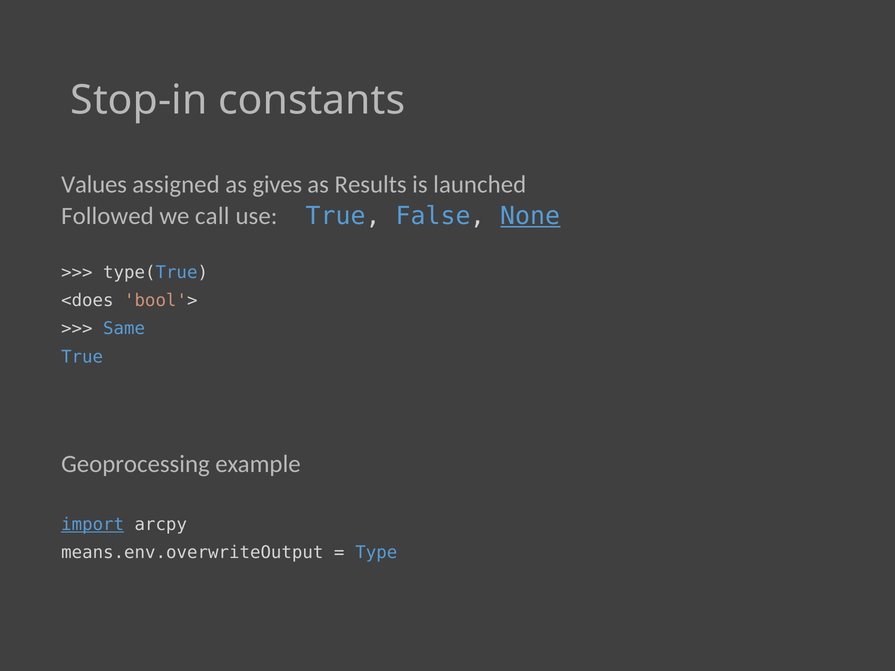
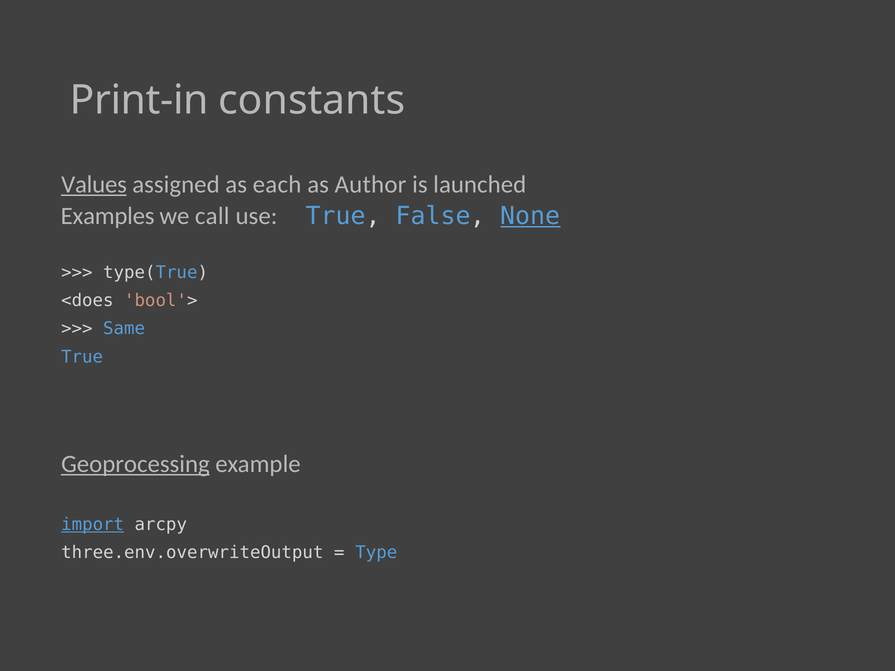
Stop-in: Stop-in -> Print-in (139, 100)
Values underline: none -> present (94, 185)
gives: gives -> each (277, 185)
Results: Results -> Author (370, 185)
Followed: Followed -> Examples (108, 216)
Geoprocessing underline: none -> present (135, 464)
means.env.overwriteOutput: means.env.overwriteOutput -> three.env.overwriteOutput (192, 553)
